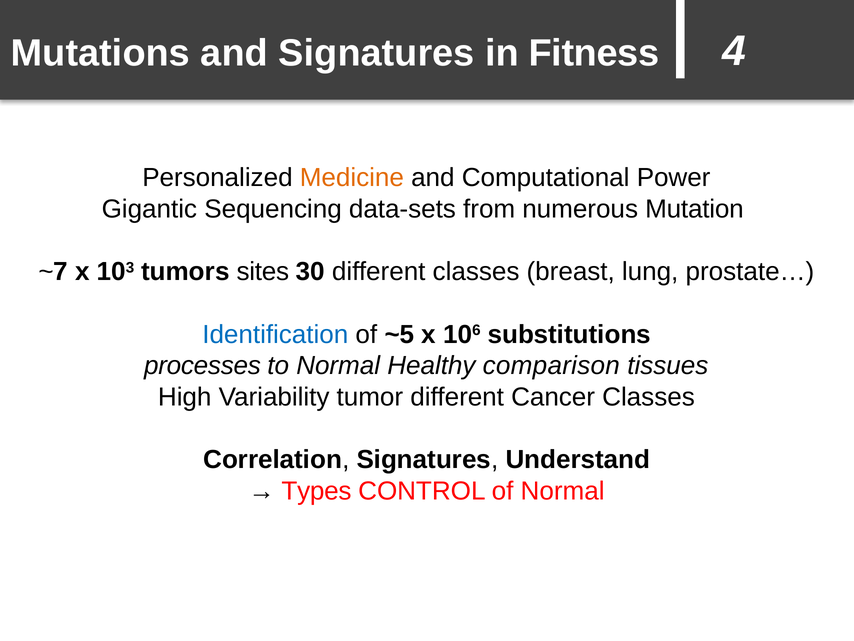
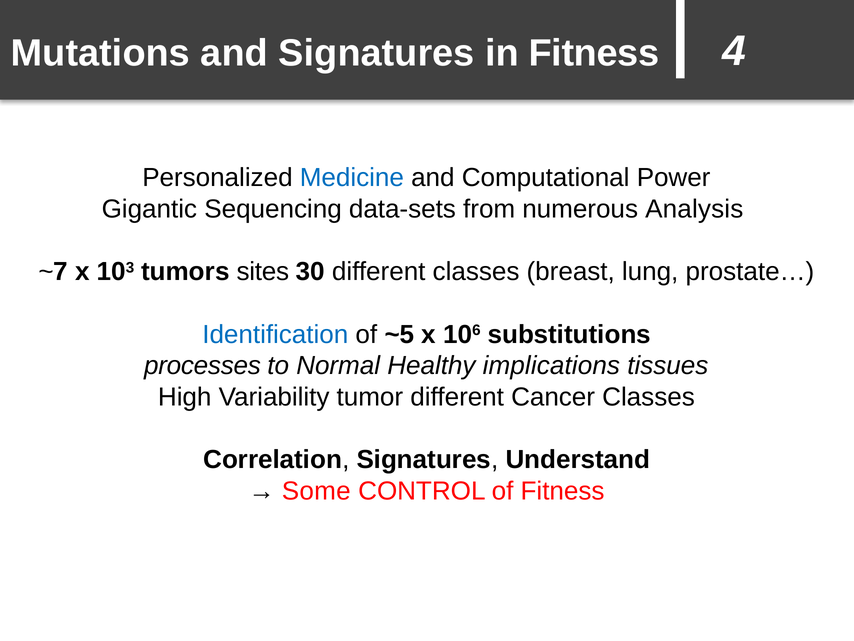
Medicine colour: orange -> blue (352, 178)
Mutation: Mutation -> Analysis (694, 209)
comparison: comparison -> implications (551, 365)
Types: Types -> Some (316, 491)
of Normal: Normal -> Fitness (563, 491)
